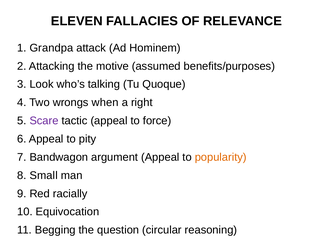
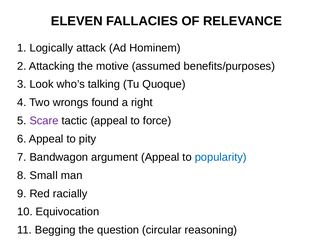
Grandpa: Grandpa -> Logically (51, 48)
when: when -> found (105, 102)
popularity colour: orange -> blue (221, 157)
